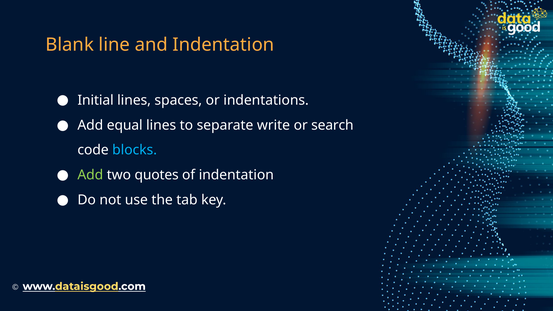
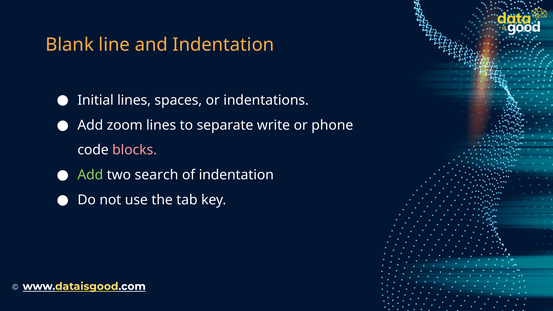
equal: equal -> zoom (125, 125)
search: search -> phone (332, 125)
blocks colour: light blue -> pink (135, 150)
quotes: quotes -> search (156, 175)
